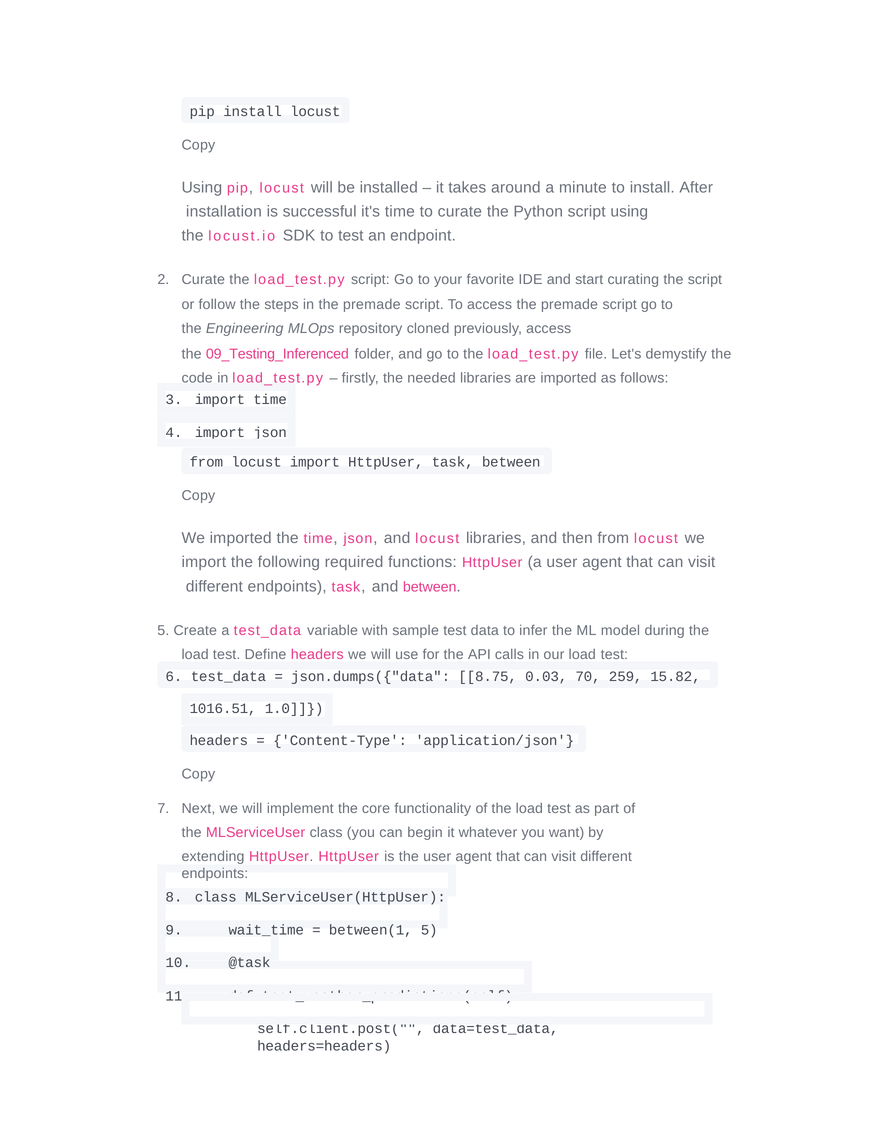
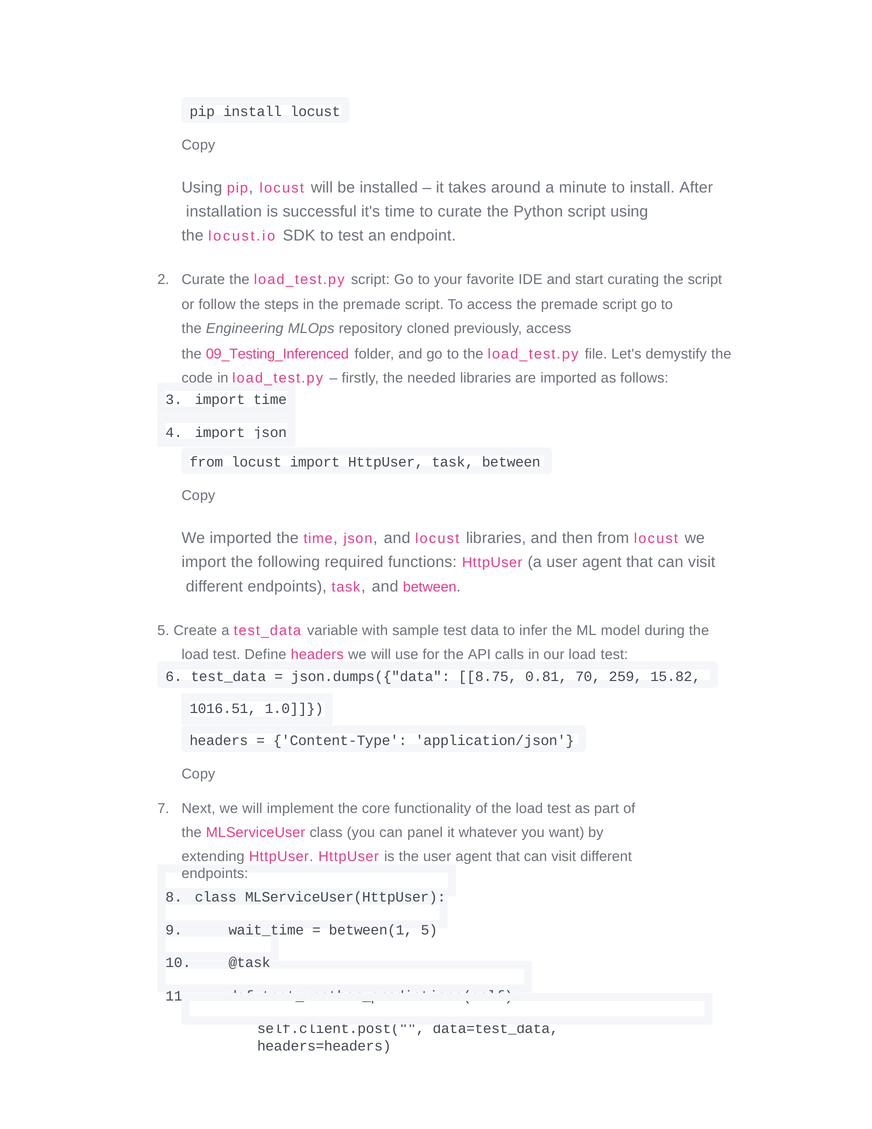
0.03: 0.03 -> 0.81 (546, 676)
begin: begin -> panel (425, 832)
